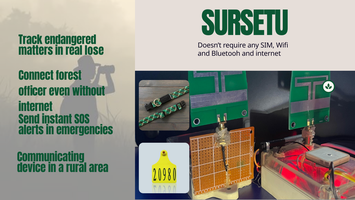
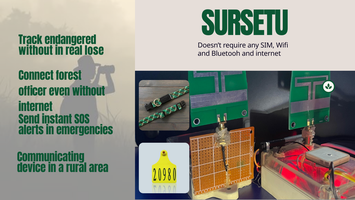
matters: matters -> without (36, 51)
